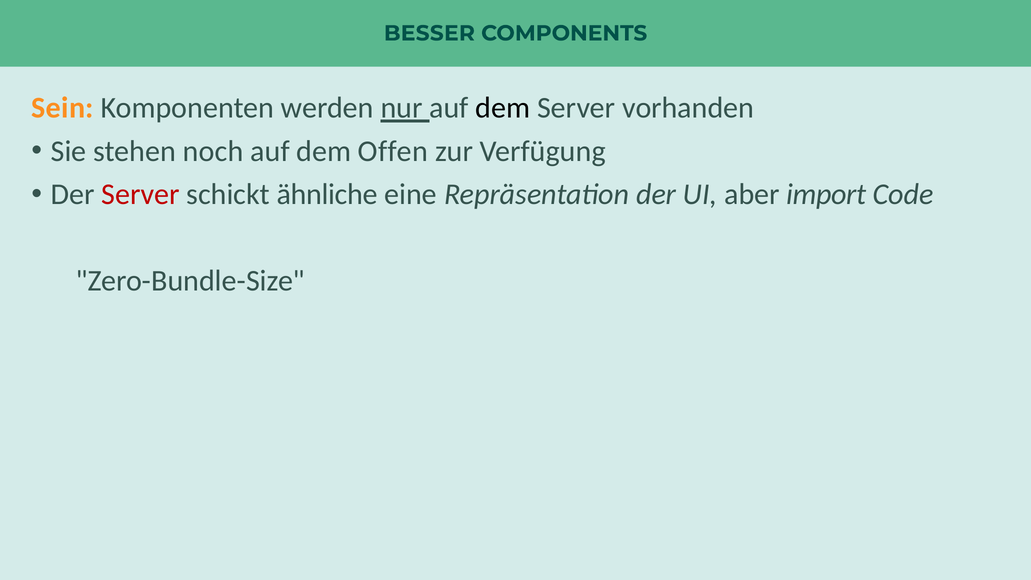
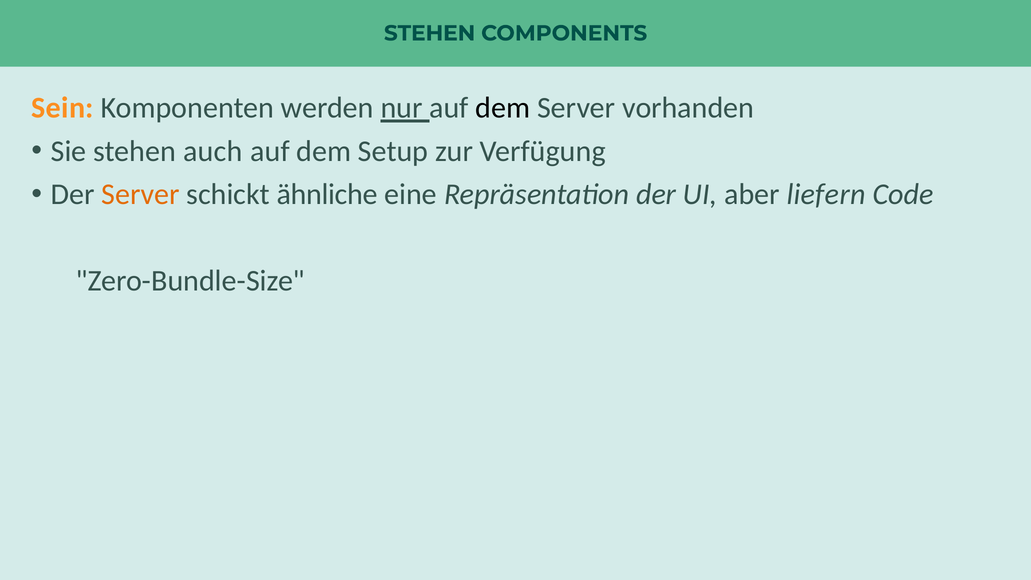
BESSER: BESSER -> STEHEN (430, 33)
noch: noch -> auch (213, 151)
Offen: Offen -> Setup (393, 151)
Server colour: red -> orange (141, 194)
import: import -> liefern (826, 194)
